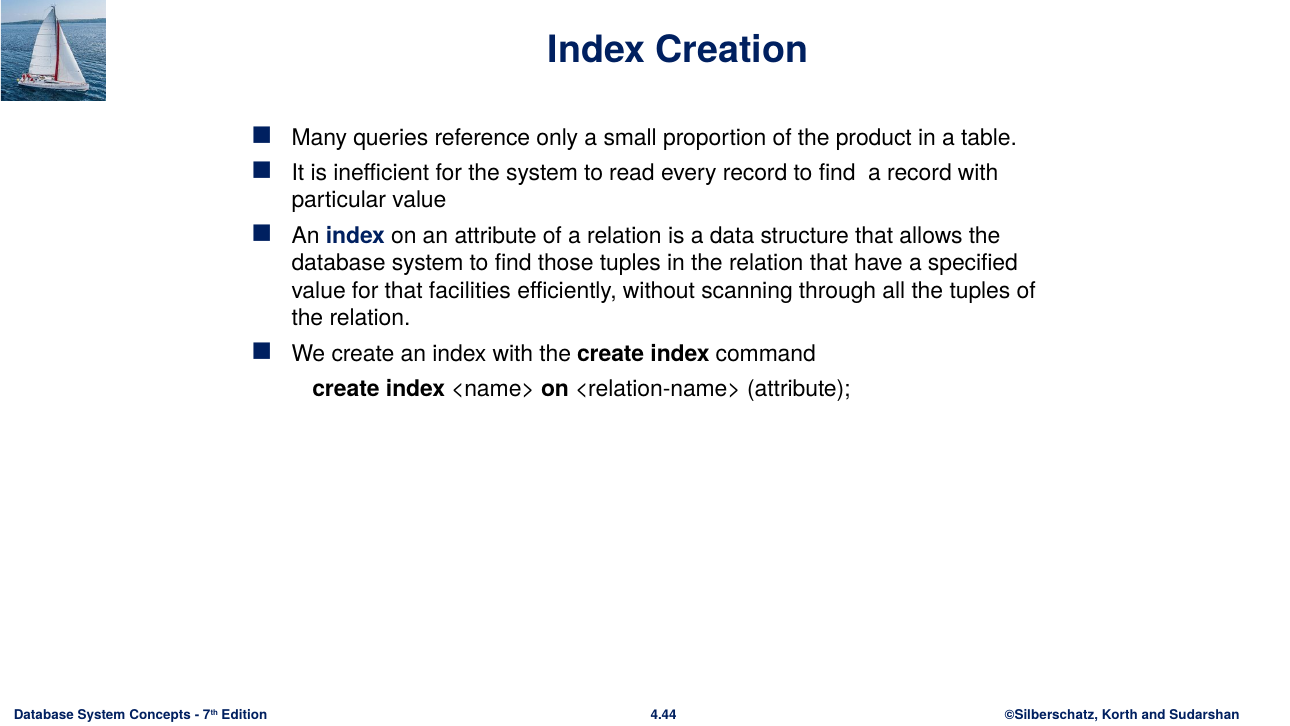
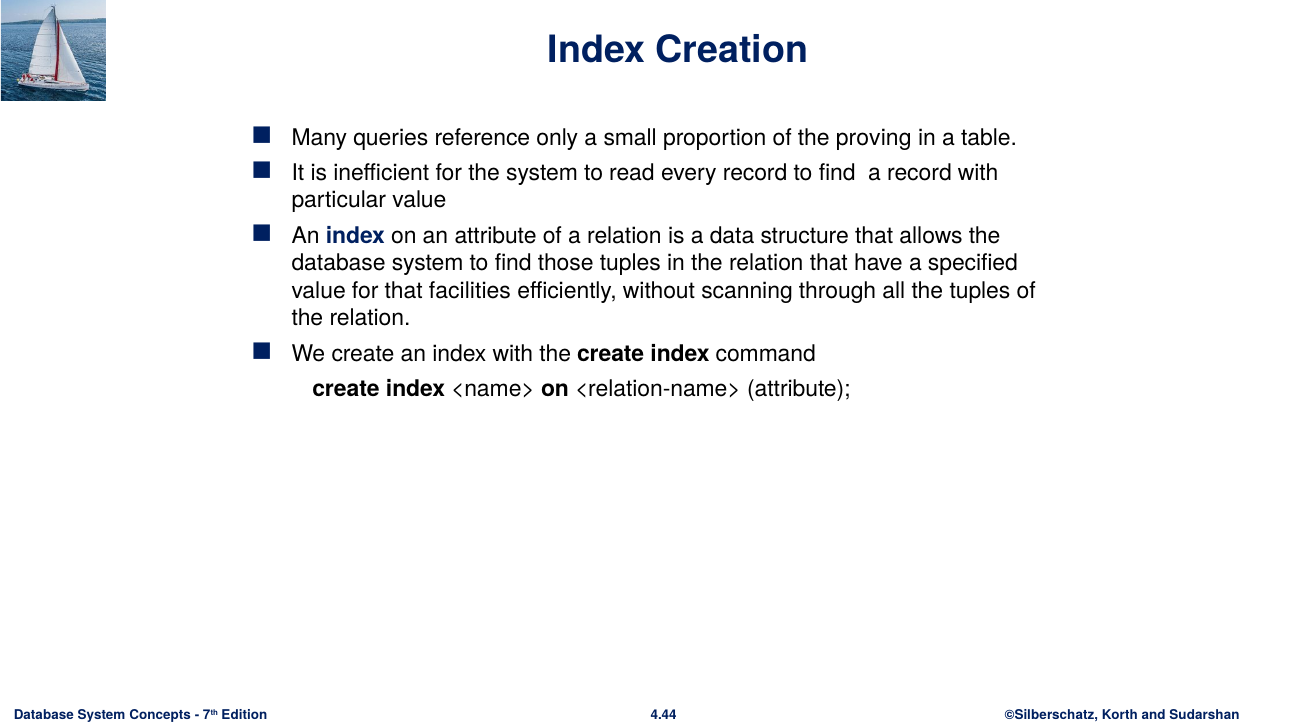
product: product -> proving (874, 137)
